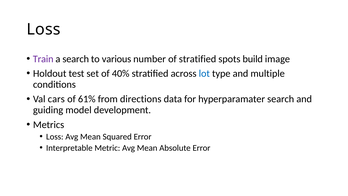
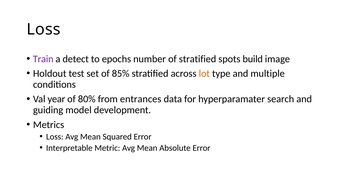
a search: search -> detect (76, 59)
various: various -> epochs (116, 59)
40%: 40% -> 85% (121, 73)
lot colour: blue -> orange (204, 73)
cars: cars -> year (56, 99)
61%: 61% -> 80% (87, 99)
directions: directions -> entrances (141, 99)
